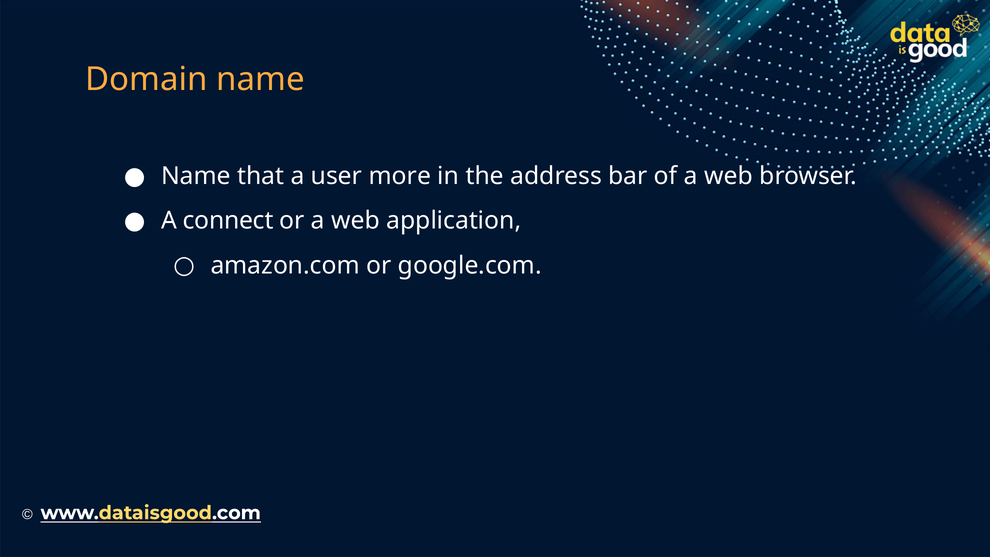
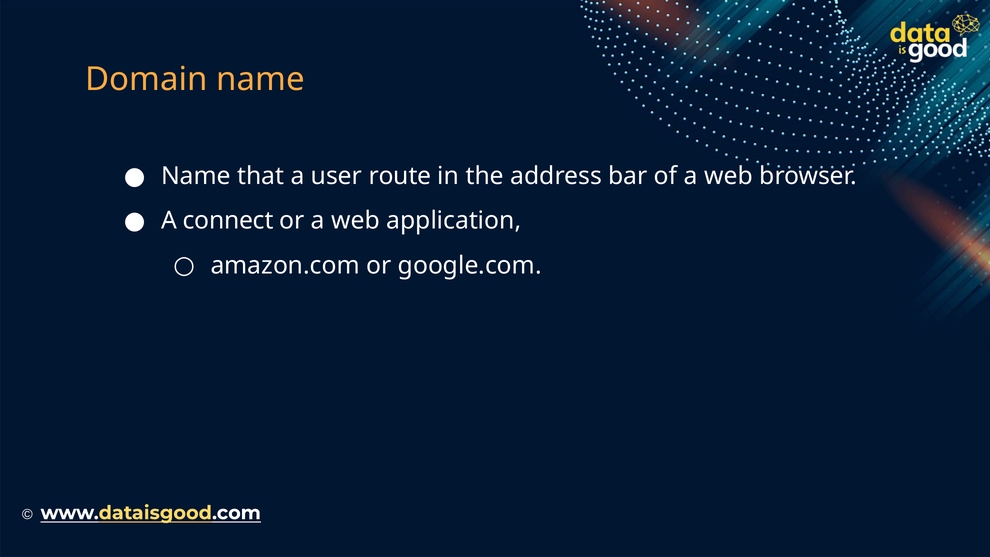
more: more -> route (400, 176)
